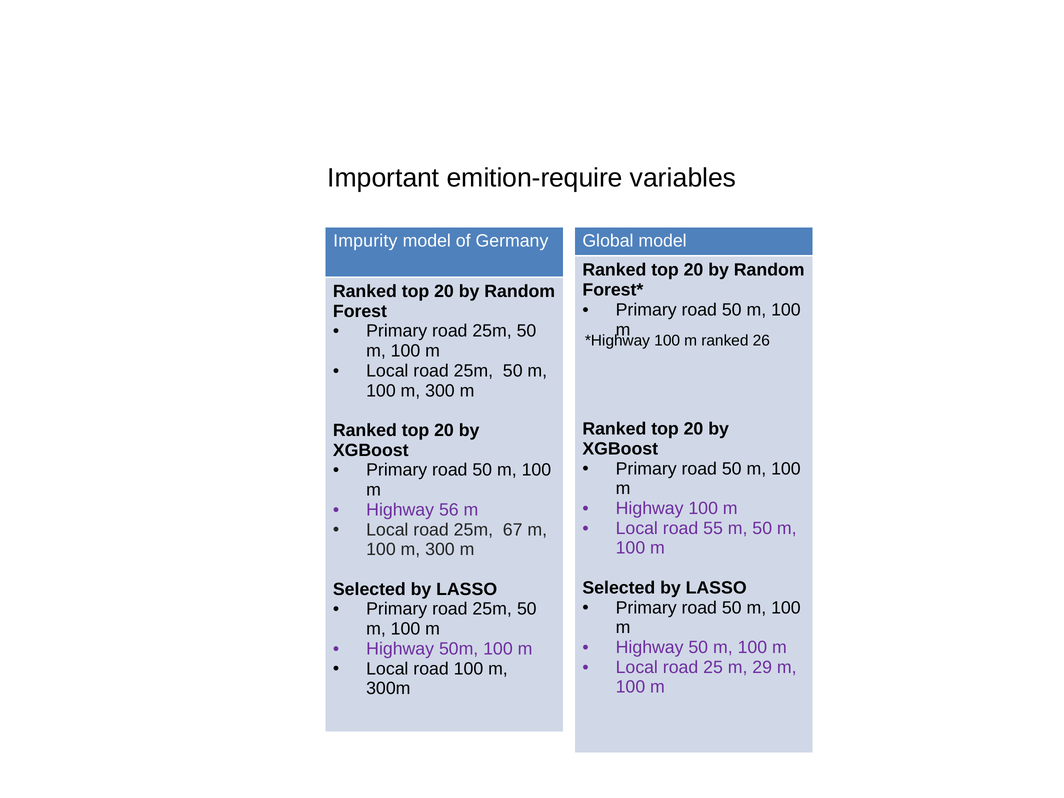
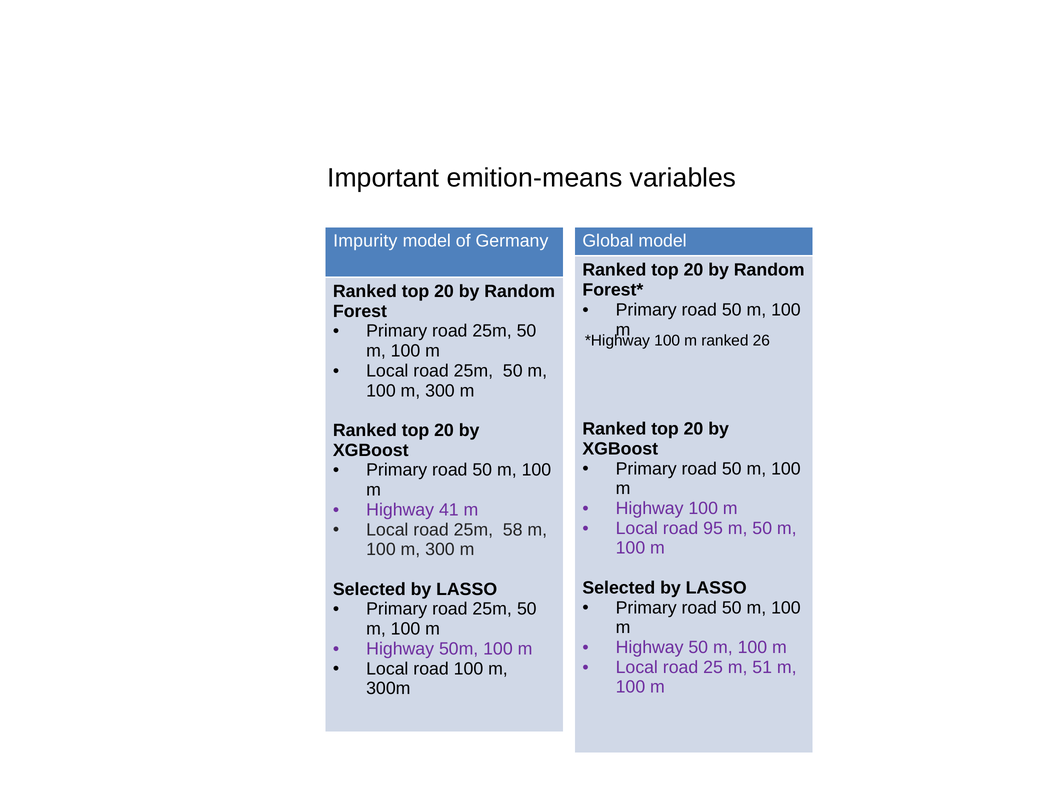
emition-require: emition-require -> emition-means (535, 178)
56: 56 -> 41 (449, 510)
55: 55 -> 95 (713, 528)
67: 67 -> 58 (513, 530)
29: 29 -> 51 (762, 667)
